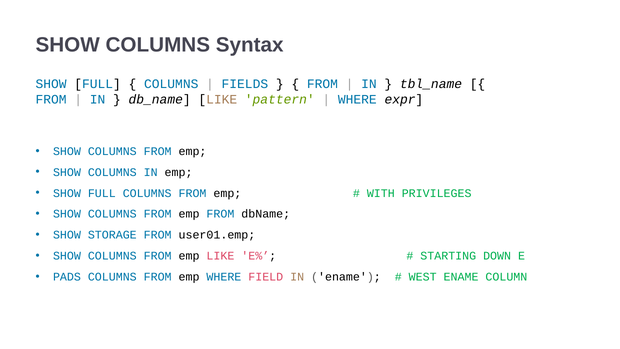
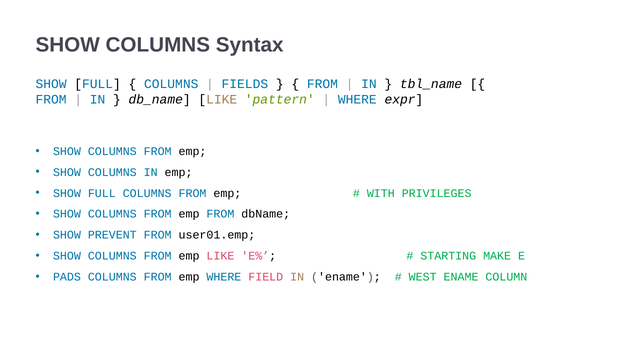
STORAGE: STORAGE -> PREVENT (112, 235)
DOWN: DOWN -> MAKE (497, 256)
